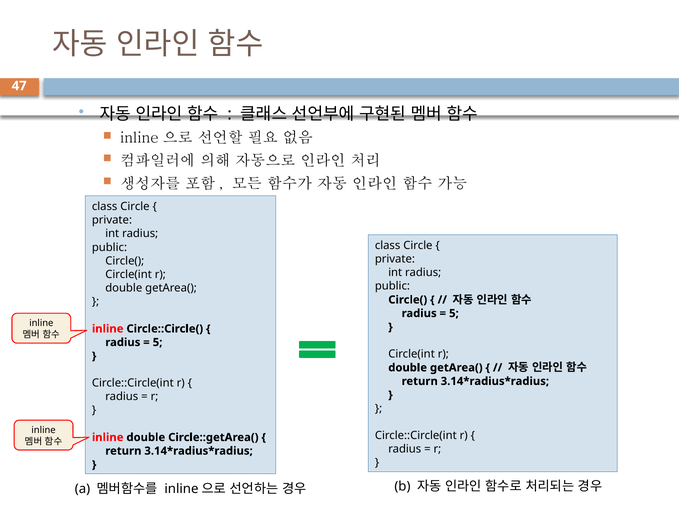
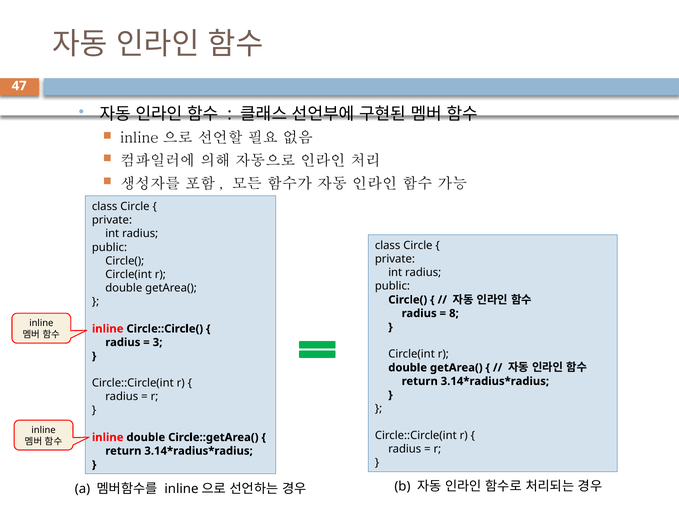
5: 5 -> 8 (454, 313)
5: 5 -> 3 (158, 343)
